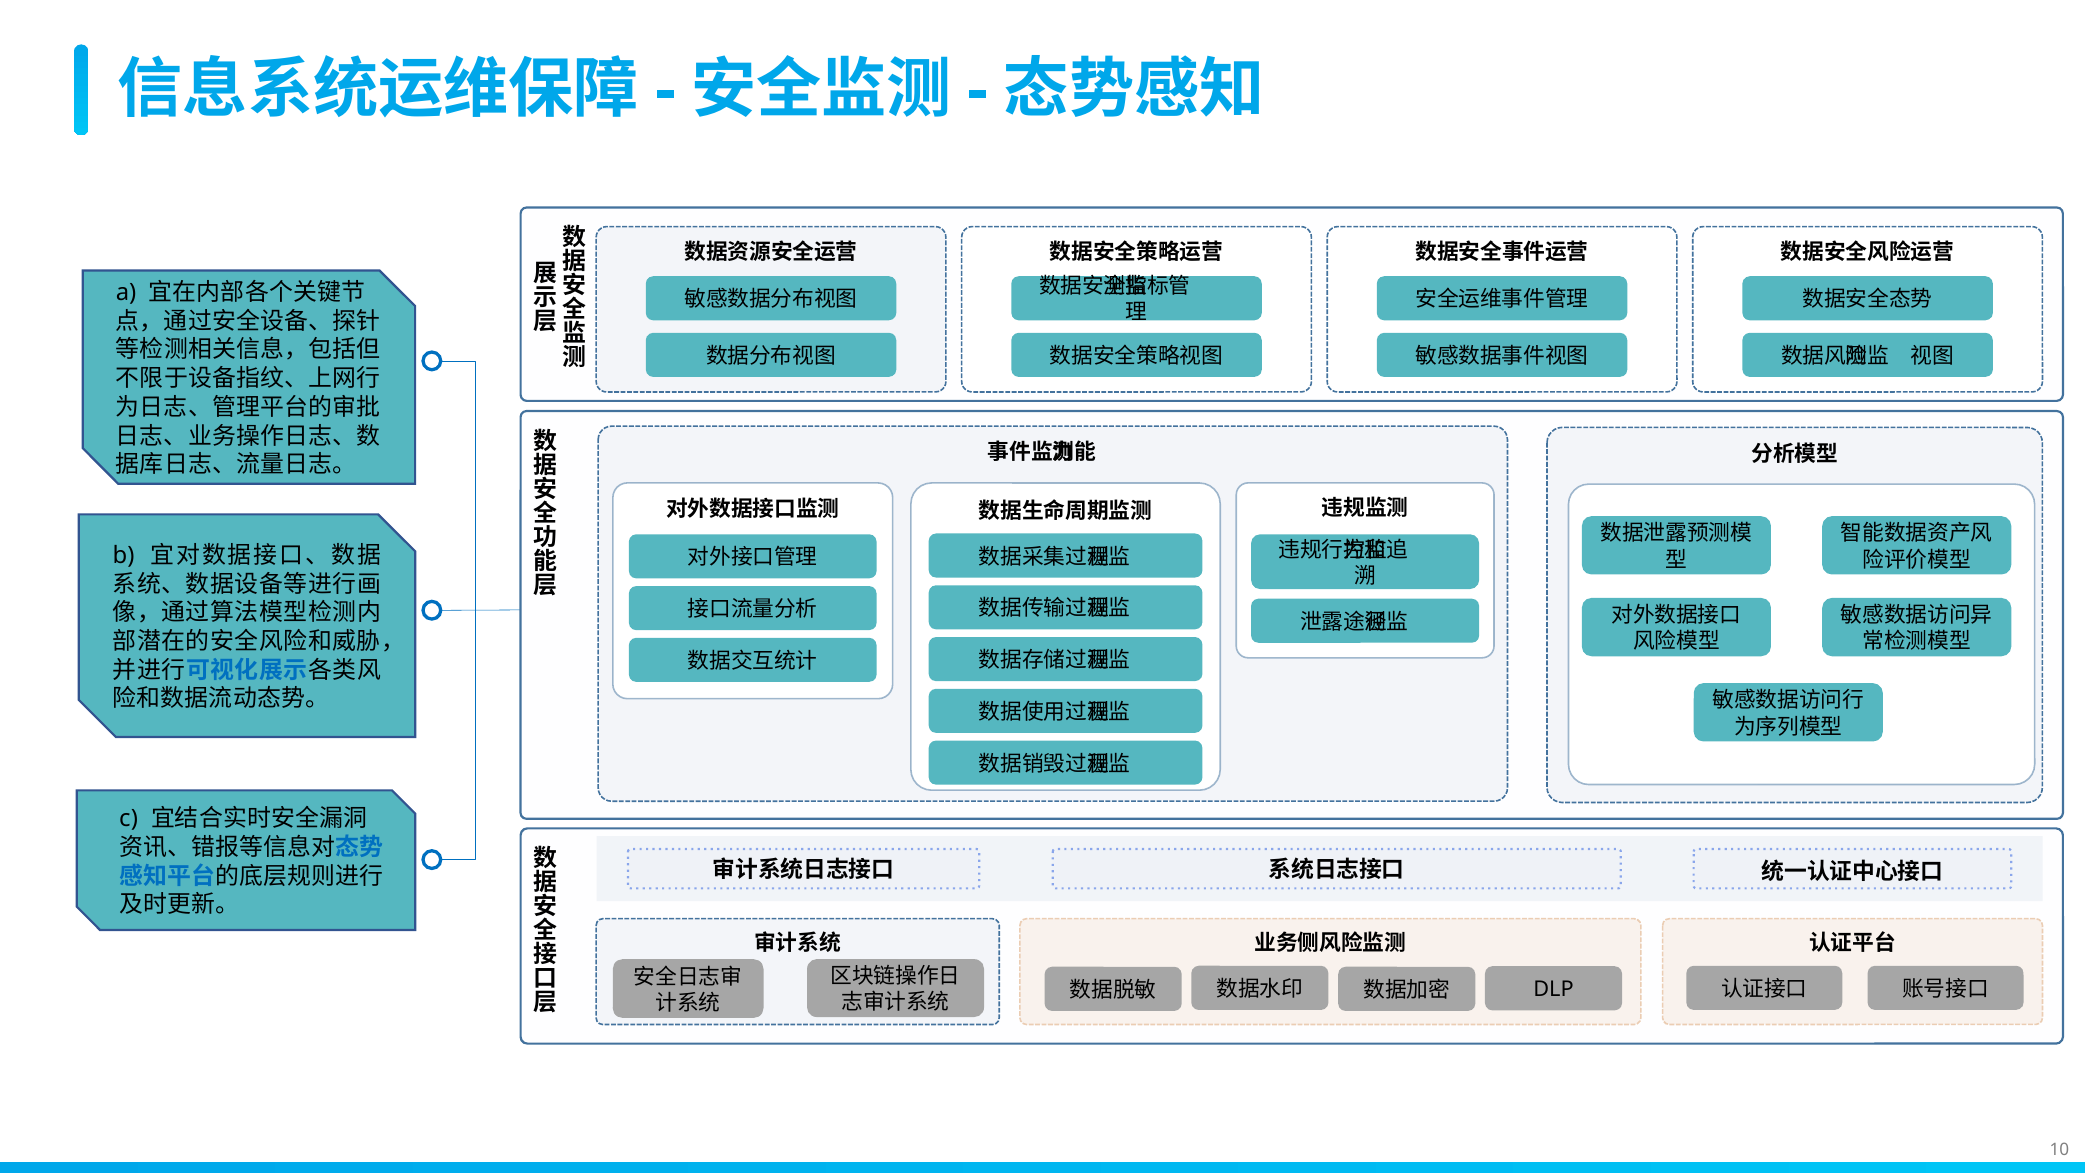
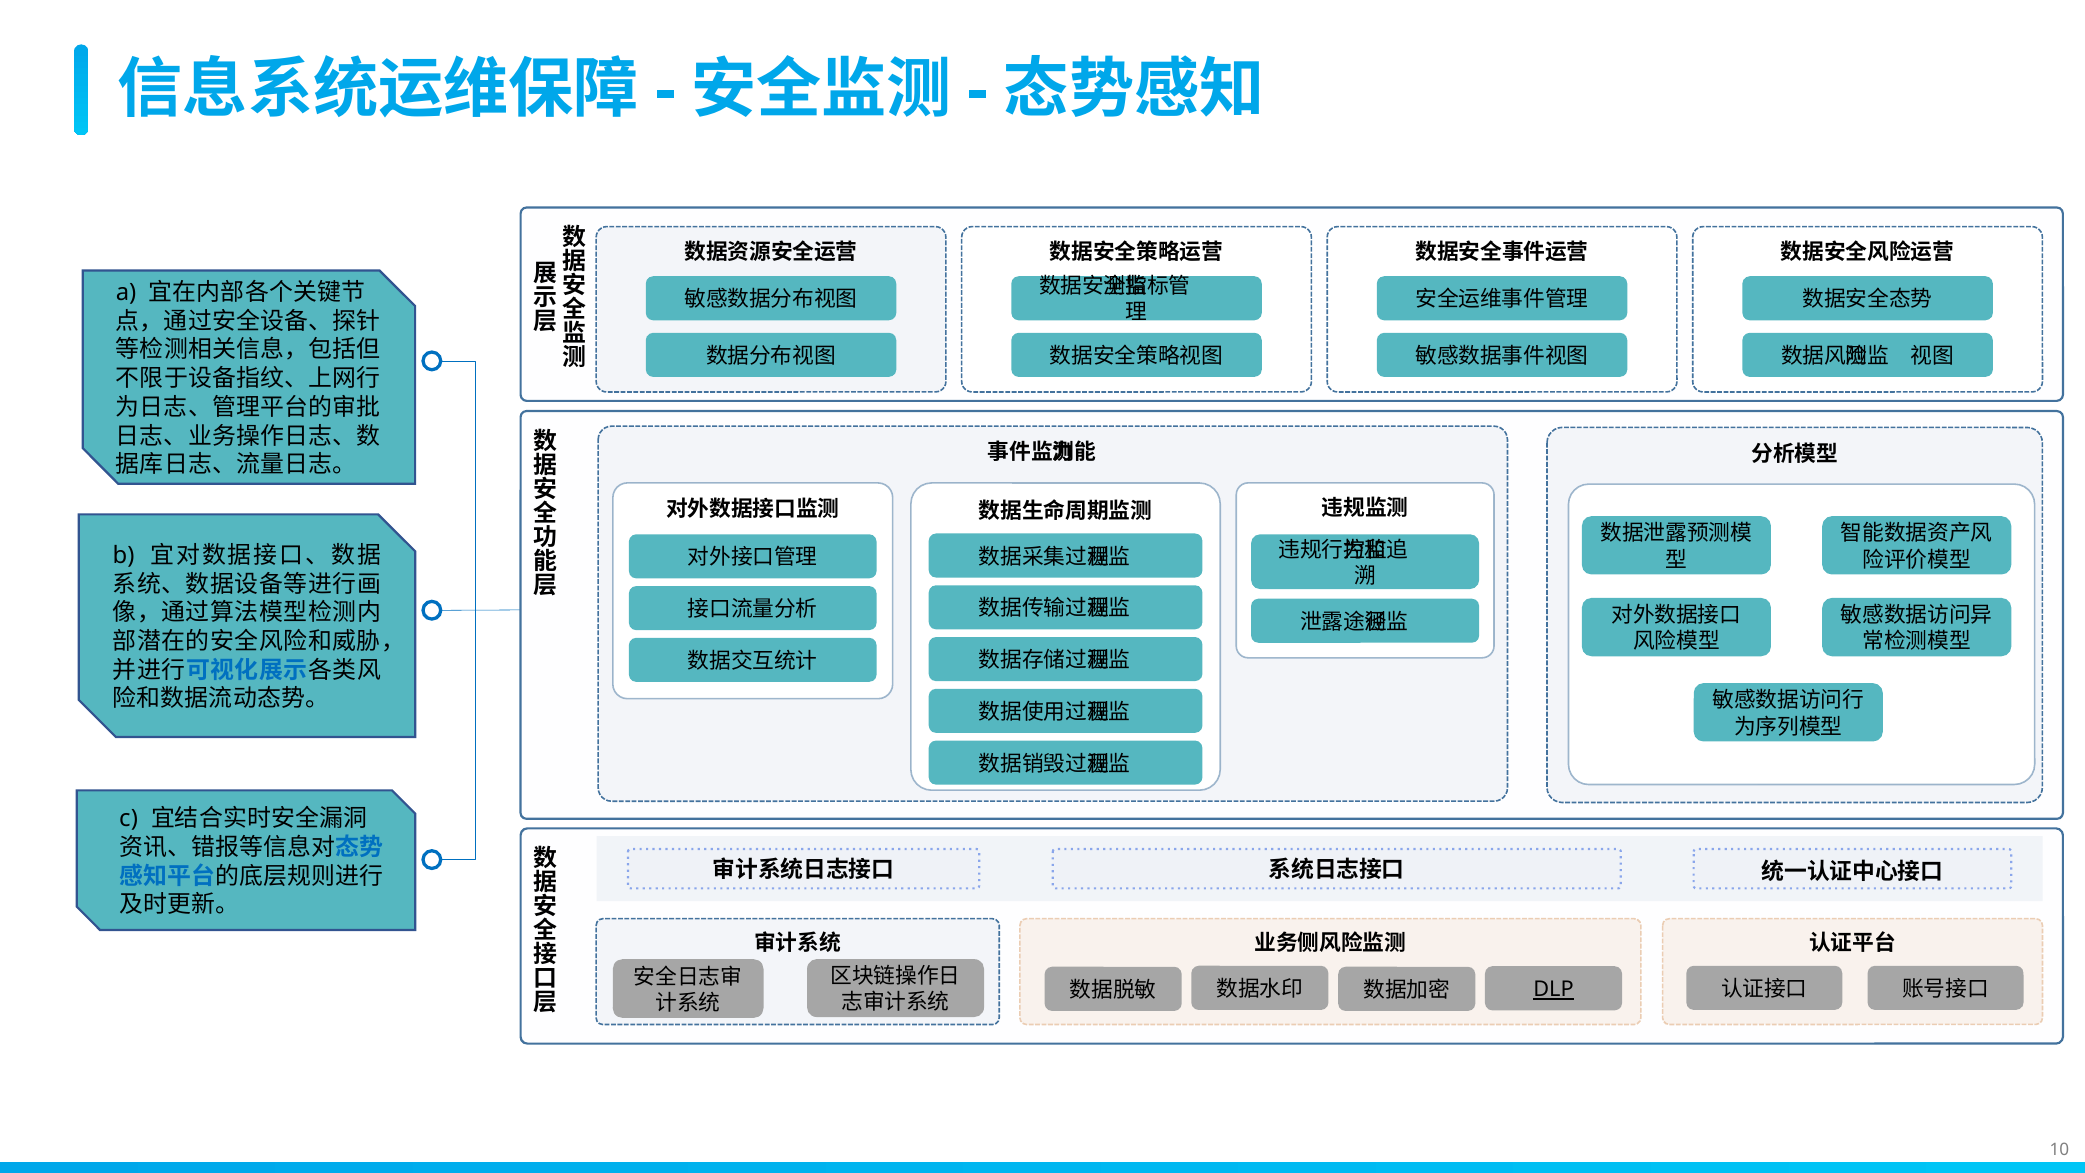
DLP underline: none -> present (1554, 990)
